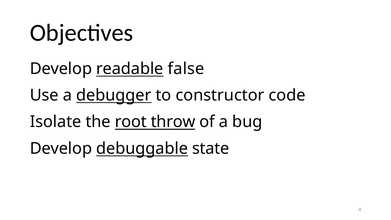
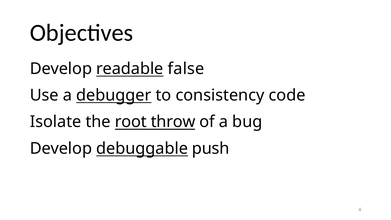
constructor: constructor -> consistency (220, 95)
state: state -> push (211, 148)
